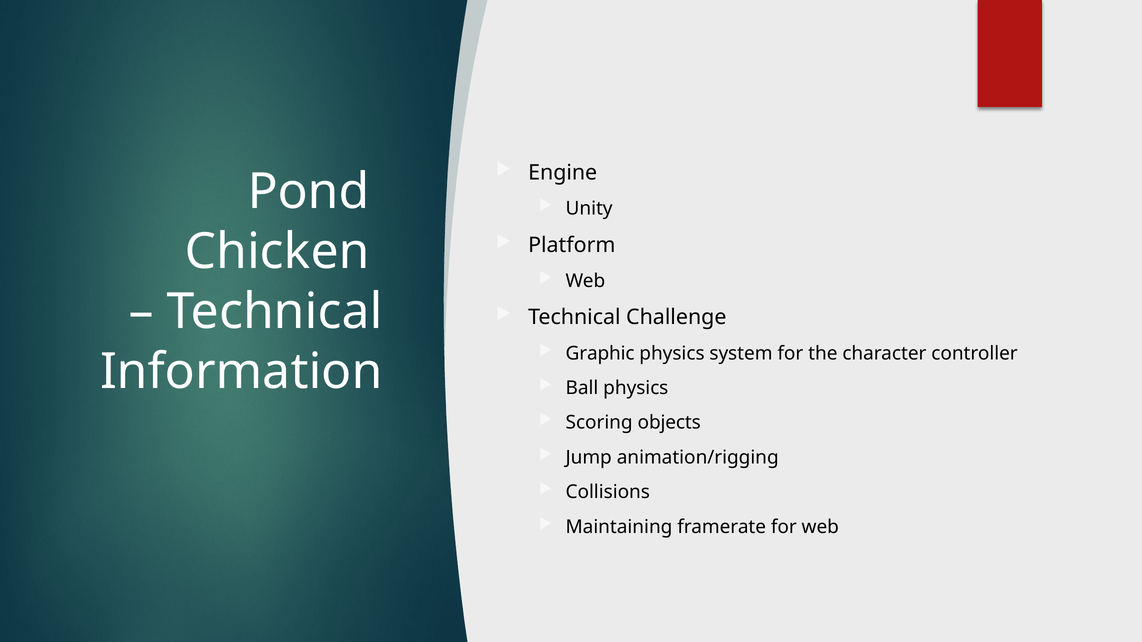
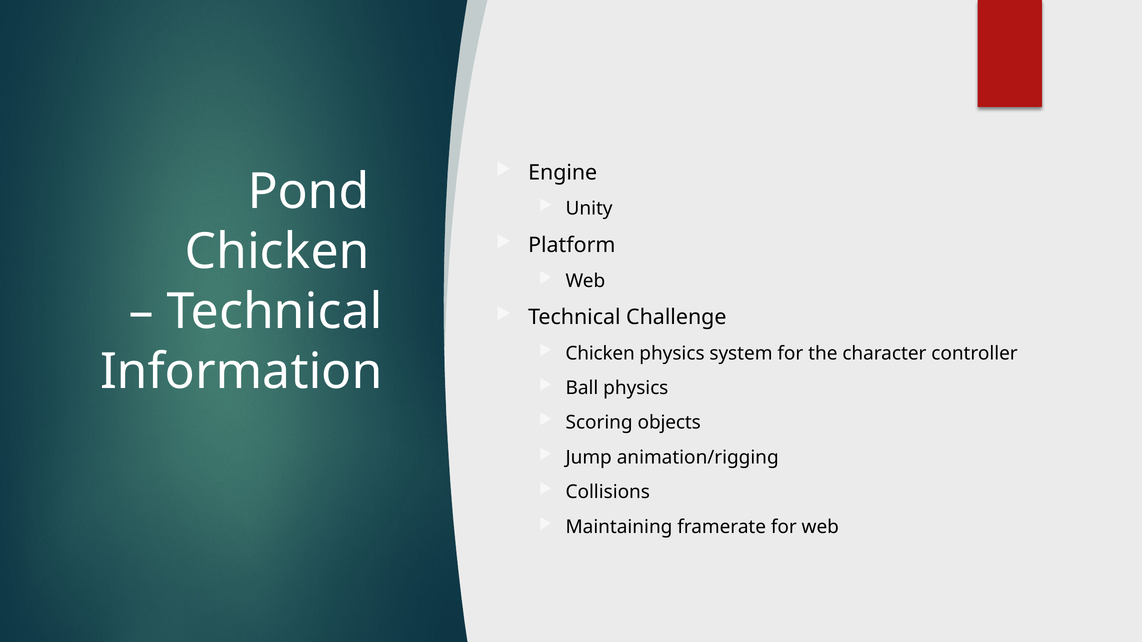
Graphic: Graphic -> Chicken (600, 353)
